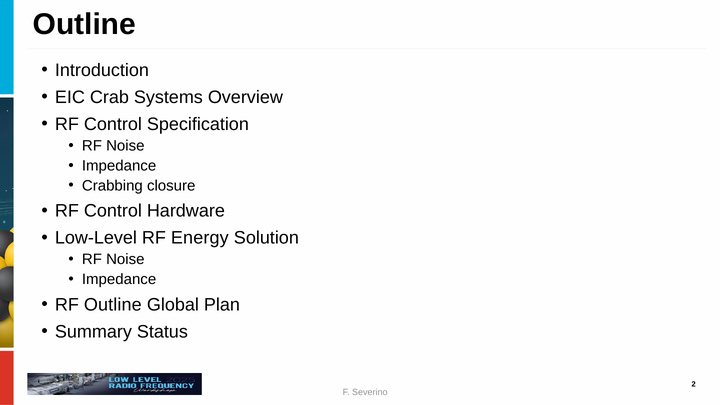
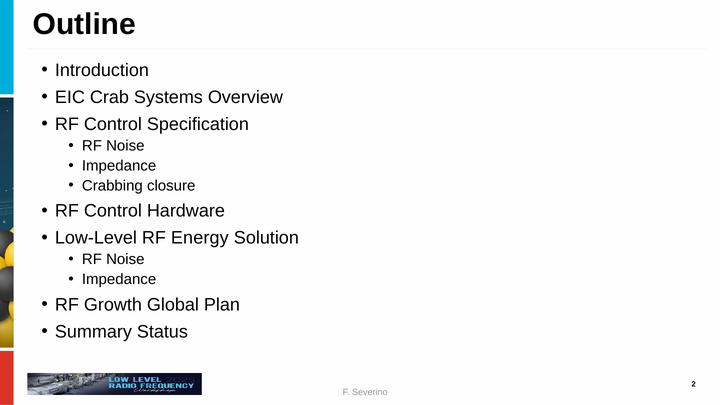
RF Outline: Outline -> Growth (113, 305)
